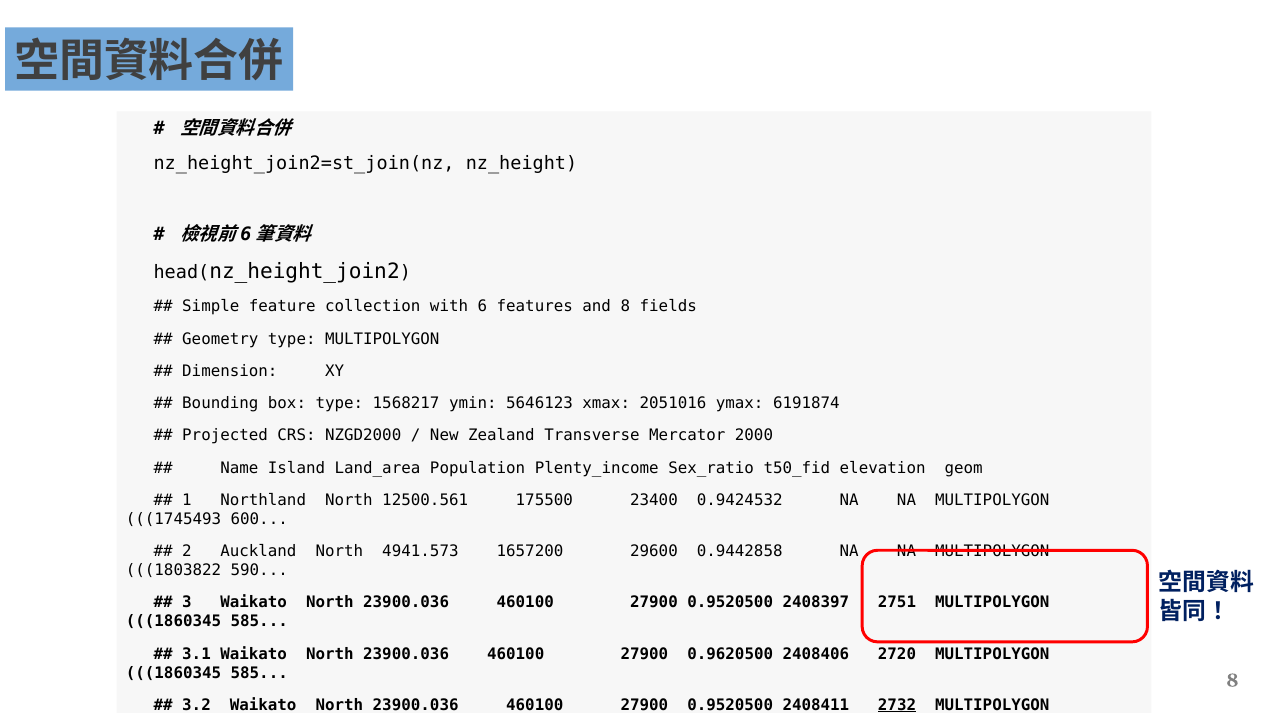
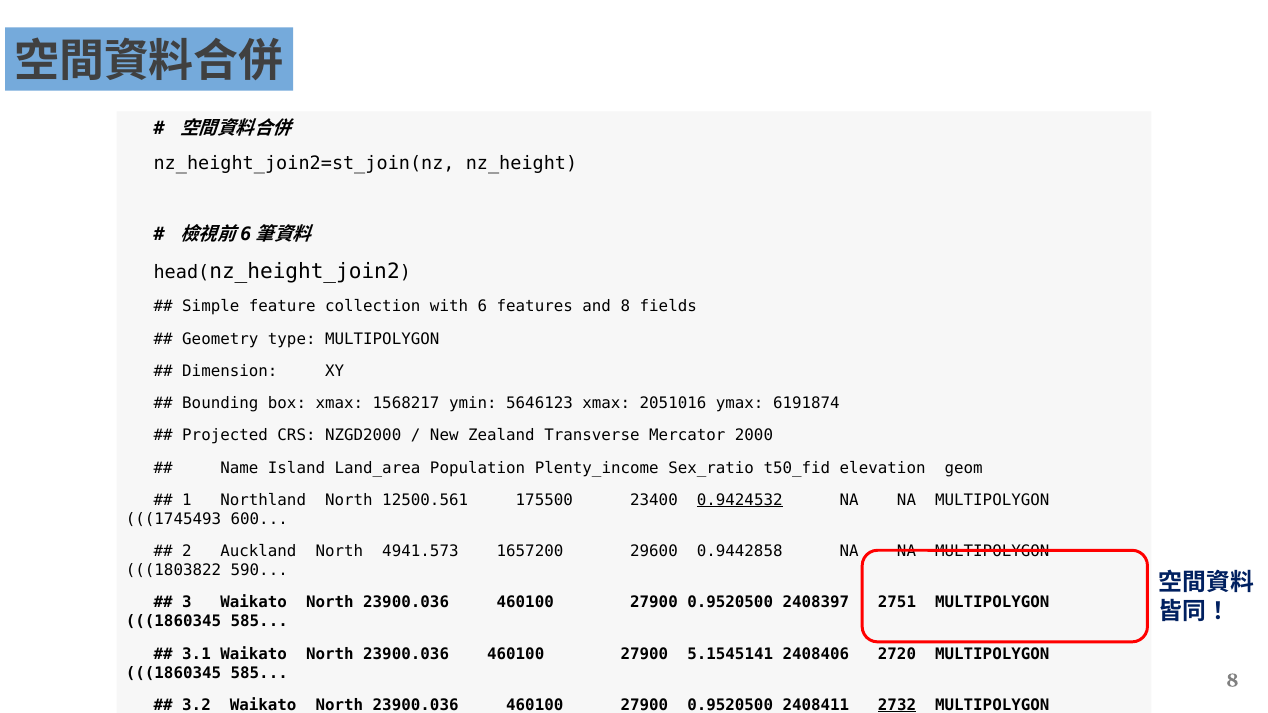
box type: type -> xmax (339, 404)
0.9424532 underline: none -> present (740, 500)
0.9620500: 0.9620500 -> 5.1545141 (730, 654)
